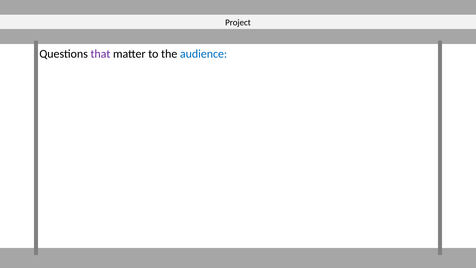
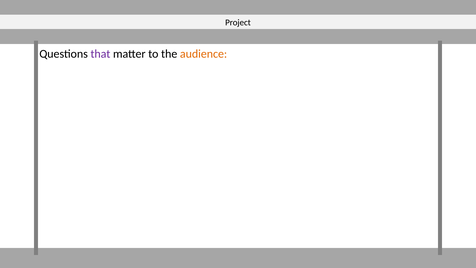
audience colour: blue -> orange (204, 54)
